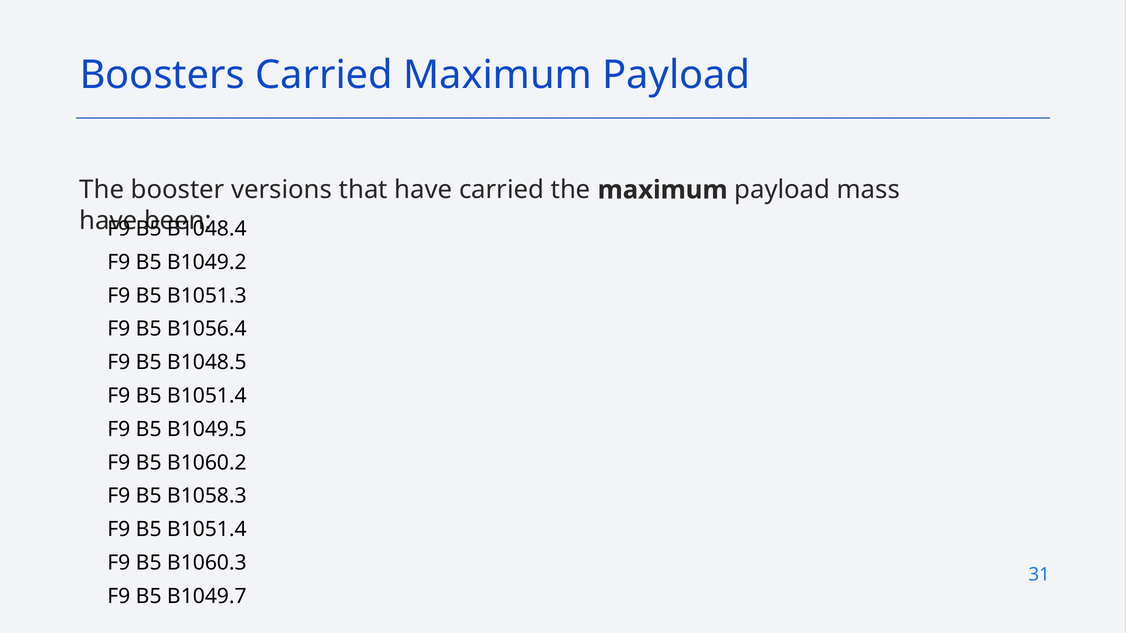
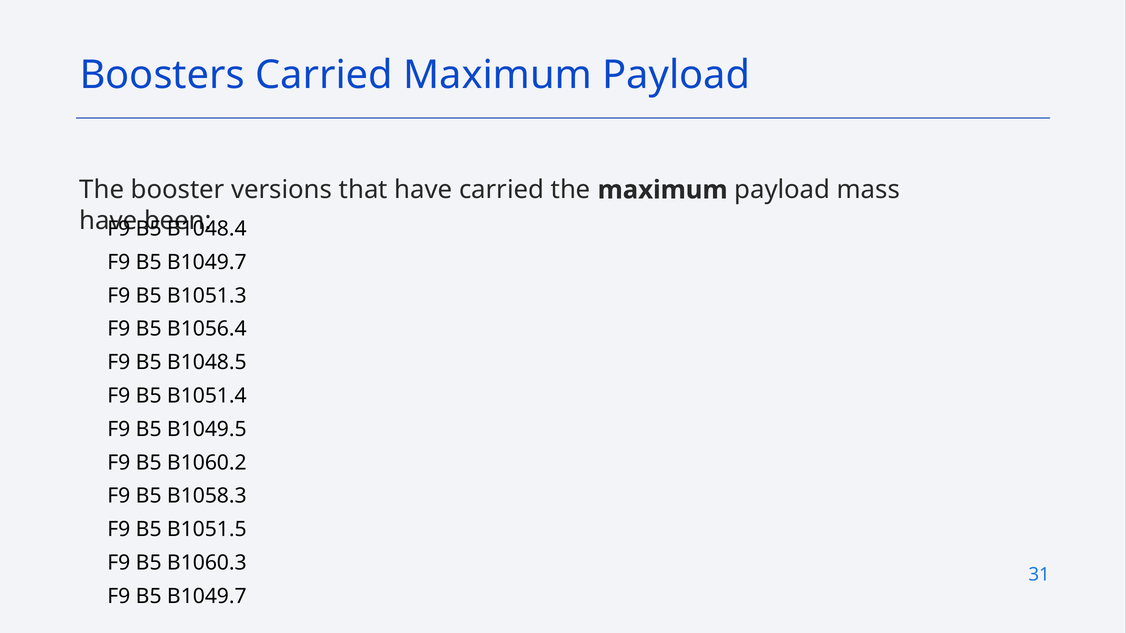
B1049.2: B1049.2 -> B1049.7 (207, 262)
B1051.4: B1051.4 -> B1051.5 (207, 530)
